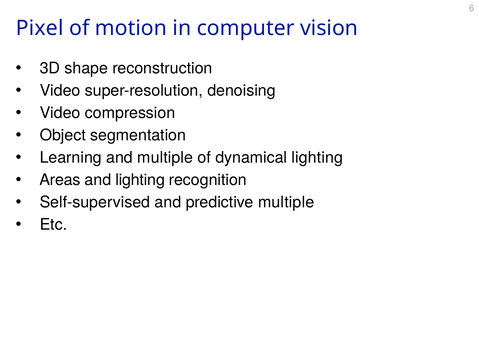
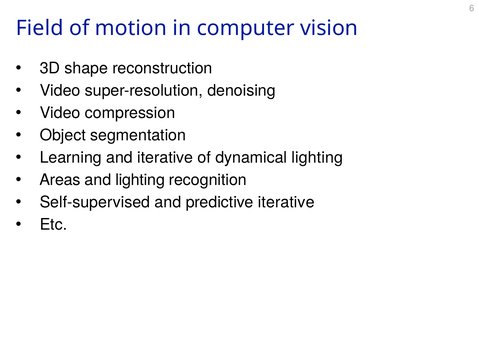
Pixel: Pixel -> Field (40, 28)
and multiple: multiple -> iterative (165, 158)
predictive multiple: multiple -> iterative (286, 202)
